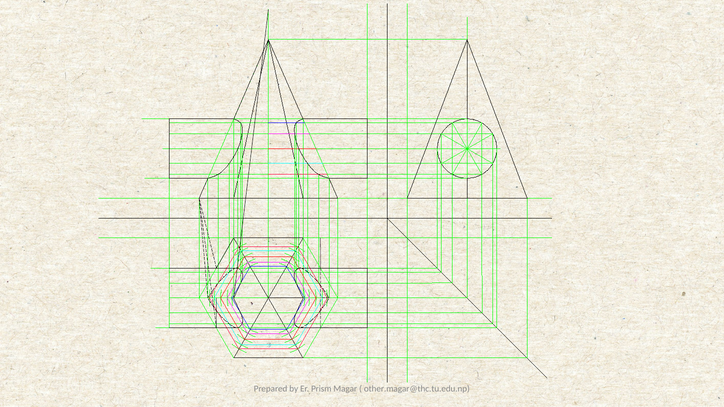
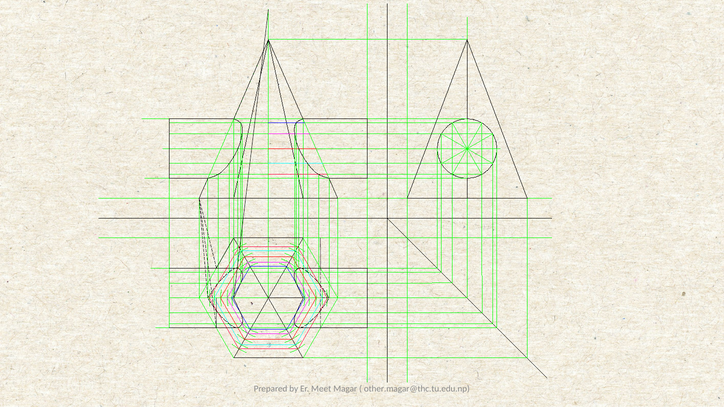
Prism: Prism -> Meet (321, 389)
